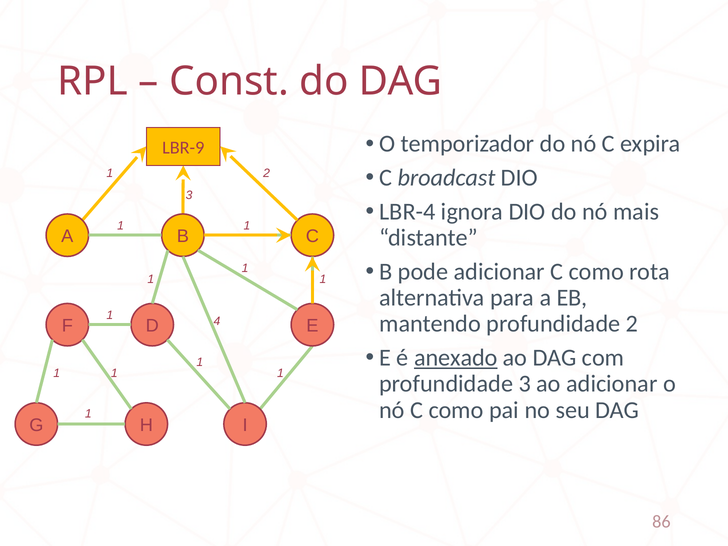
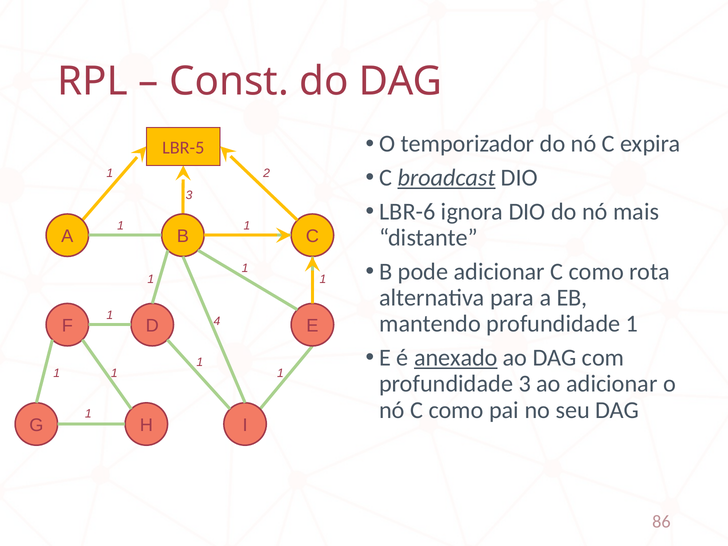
LBR-9: LBR-9 -> LBR-5 (183, 148)
broadcast underline: none -> present (446, 178)
LBR-4: LBR-4 -> LBR-6 (407, 212)
profundidade 2: 2 -> 1 (632, 324)
